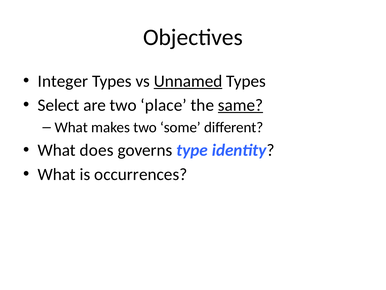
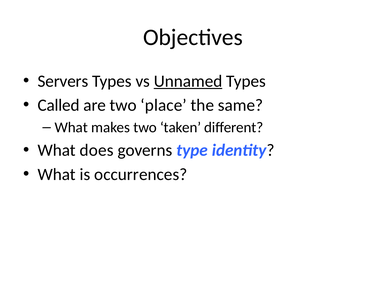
Integer: Integer -> Servers (63, 81)
Select: Select -> Called (59, 105)
same underline: present -> none (240, 105)
some: some -> taken (181, 127)
